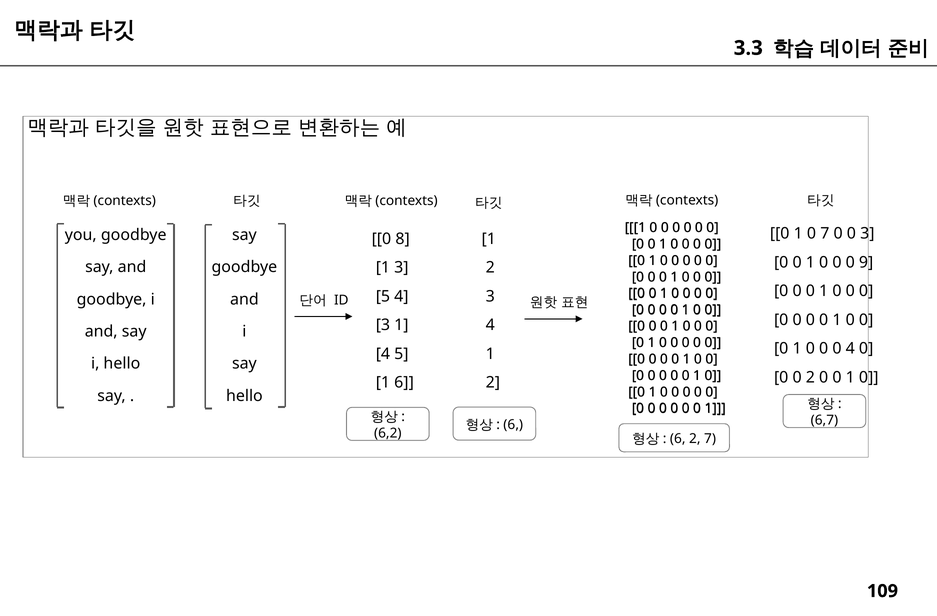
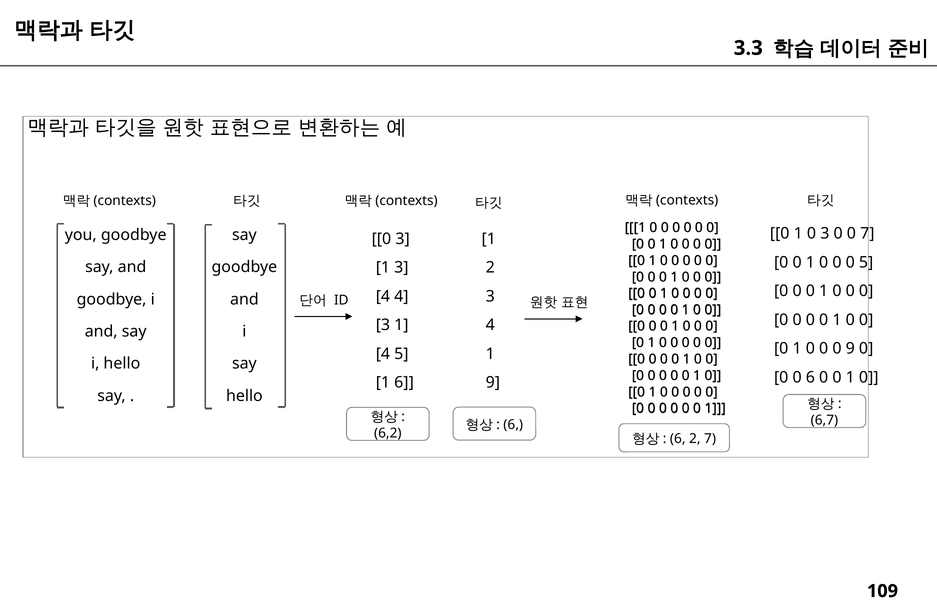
1 0 7: 7 -> 3 (825, 233)
0 3: 3 -> 7 (867, 233)
8: 8 -> 3 (403, 239)
0 9: 9 -> 5 (866, 262)
5: 5 -> 4 (383, 296)
0 4: 4 -> 9 (850, 348)
0 2: 2 -> 6 (810, 377)
2: 2 -> 9 (493, 382)
